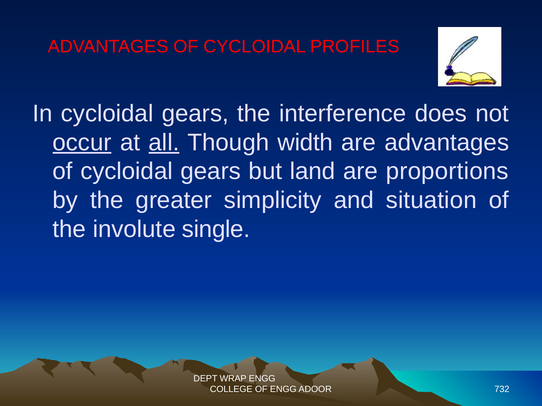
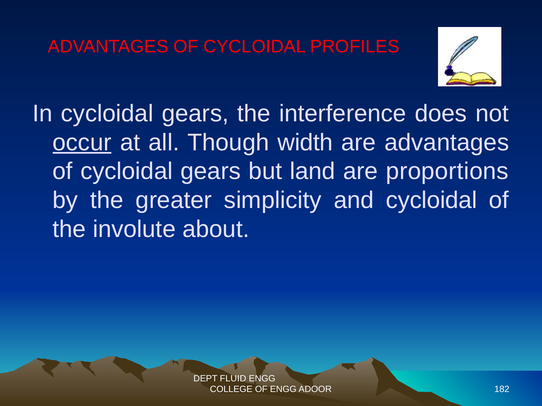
all underline: present -> none (164, 143)
and situation: situation -> cycloidal (431, 201)
single: single -> about (216, 229)
WRAP: WRAP -> FLUID (233, 379)
732: 732 -> 182 (502, 390)
